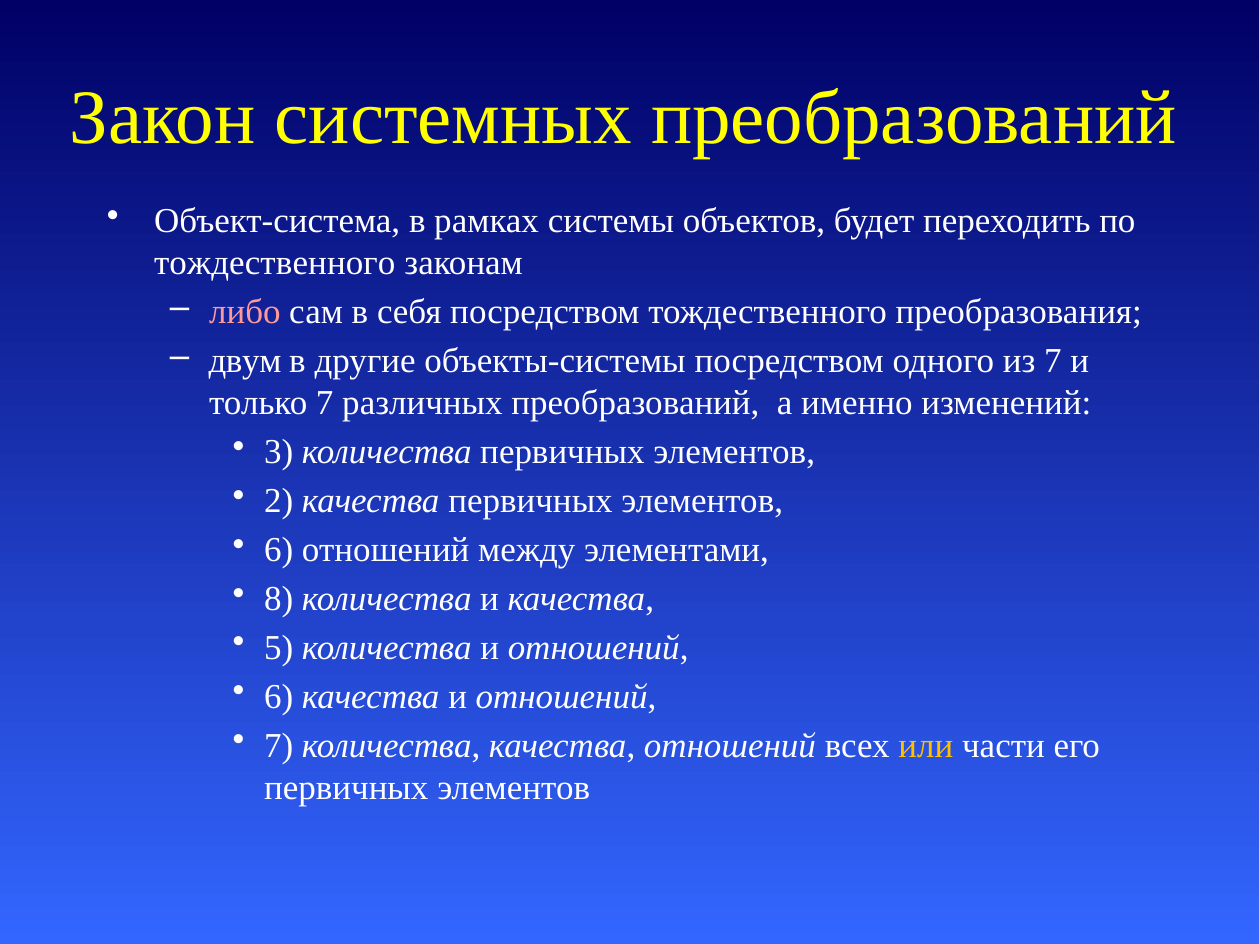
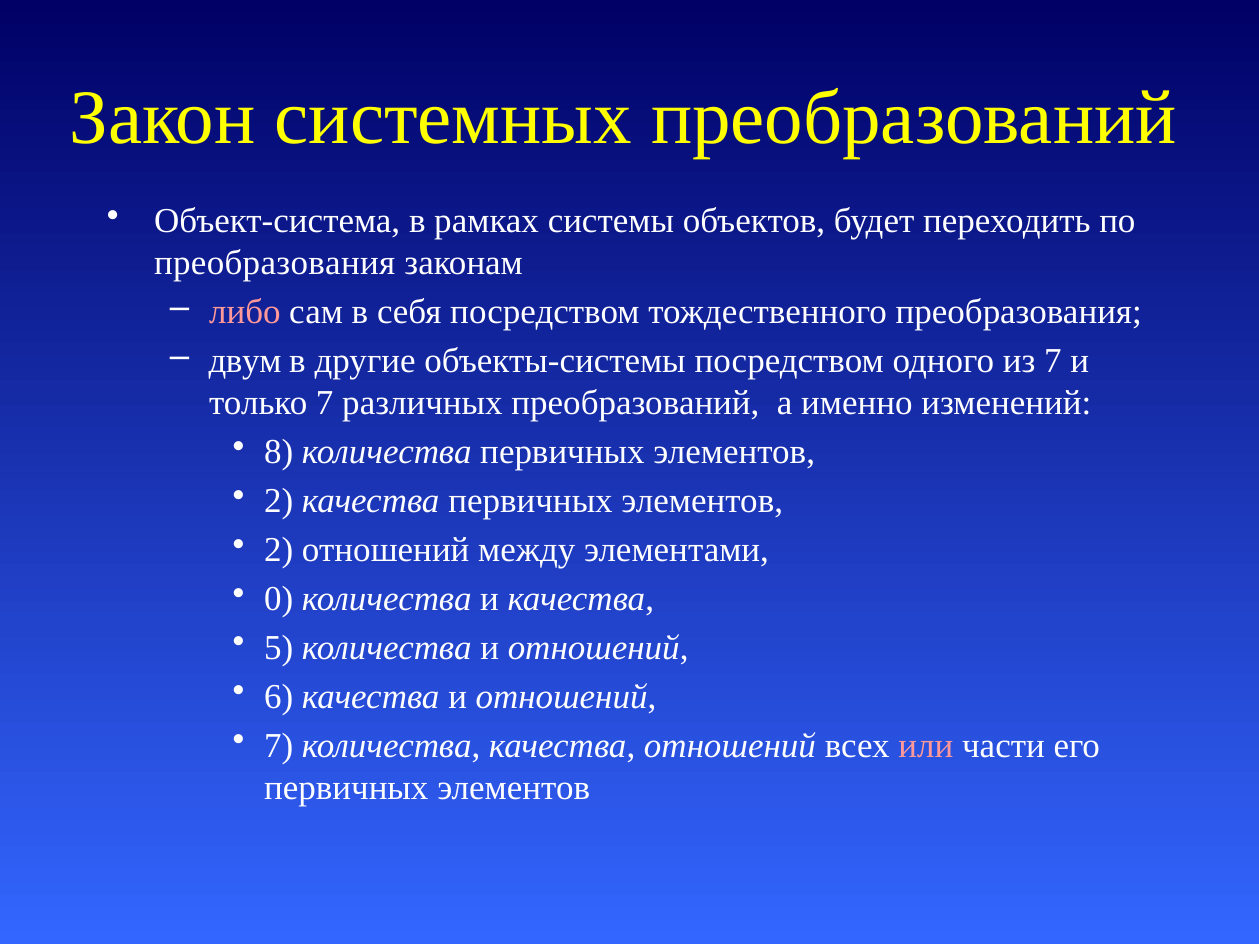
тождественного: тождественного -> преобразования (275, 263)
3: 3 -> 8 (279, 452)
6: 6 -> 2 (279, 550)
8: 8 -> 0 (279, 599)
или colour: yellow -> pink (926, 746)
